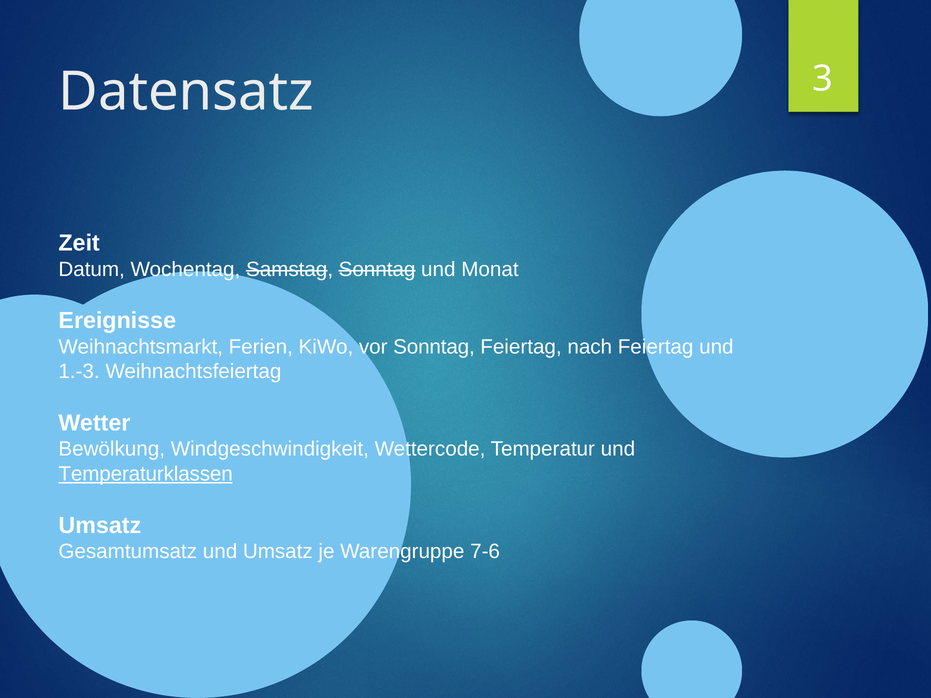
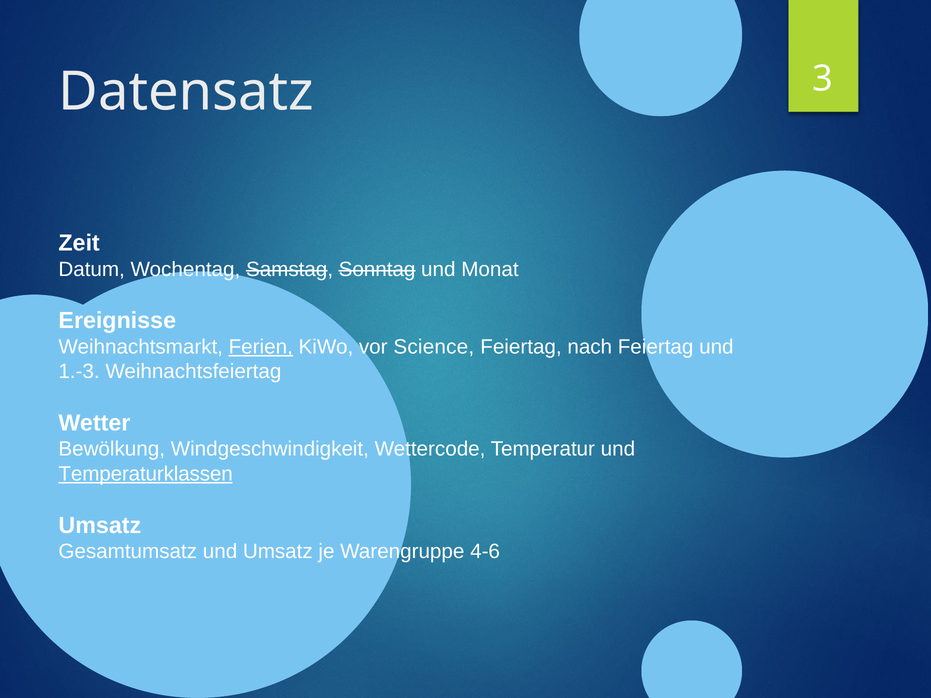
Ferien underline: none -> present (261, 347)
vor Sonntag: Sonntag -> Science (434, 347)
7-6: 7-6 -> 4-6 (485, 552)
